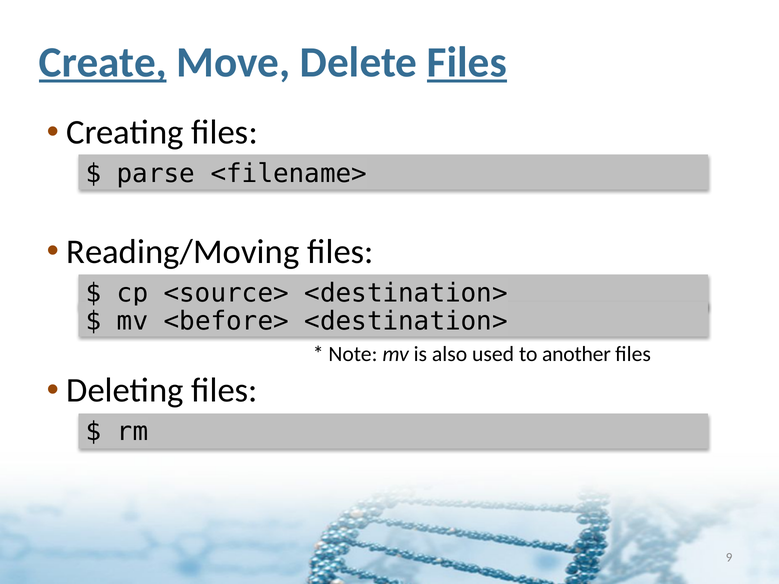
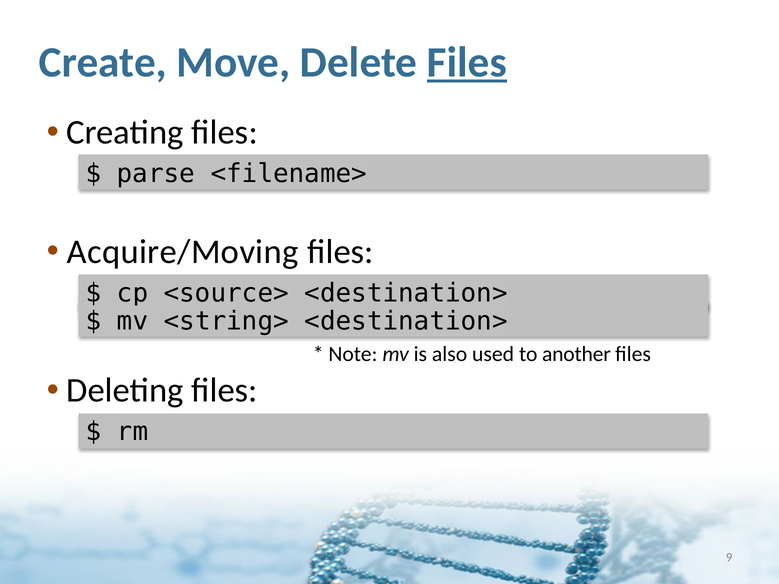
Create underline: present -> none (103, 62)
Reading/Moving: Reading/Moving -> Acquire/Moving (183, 252)
<before>: <before> -> <string> (226, 321)
